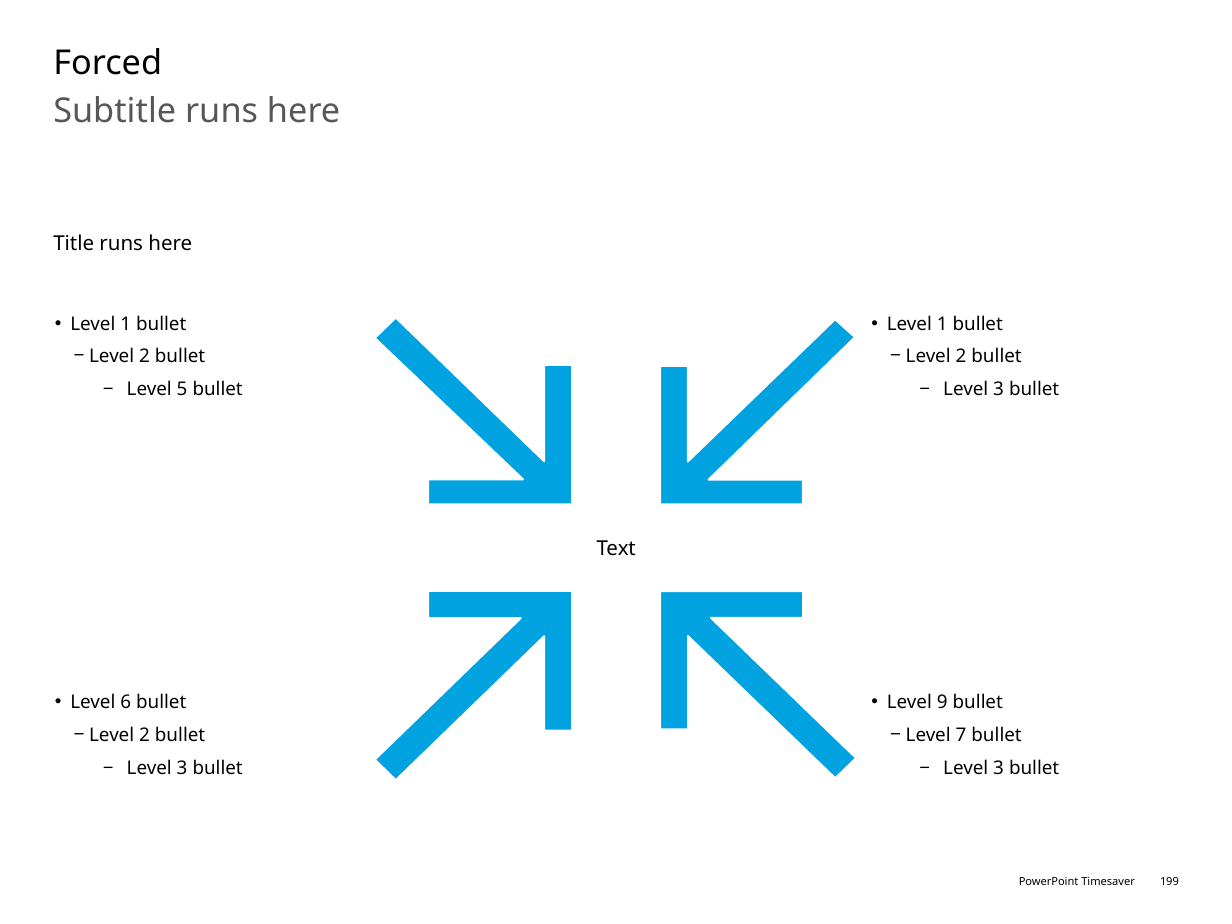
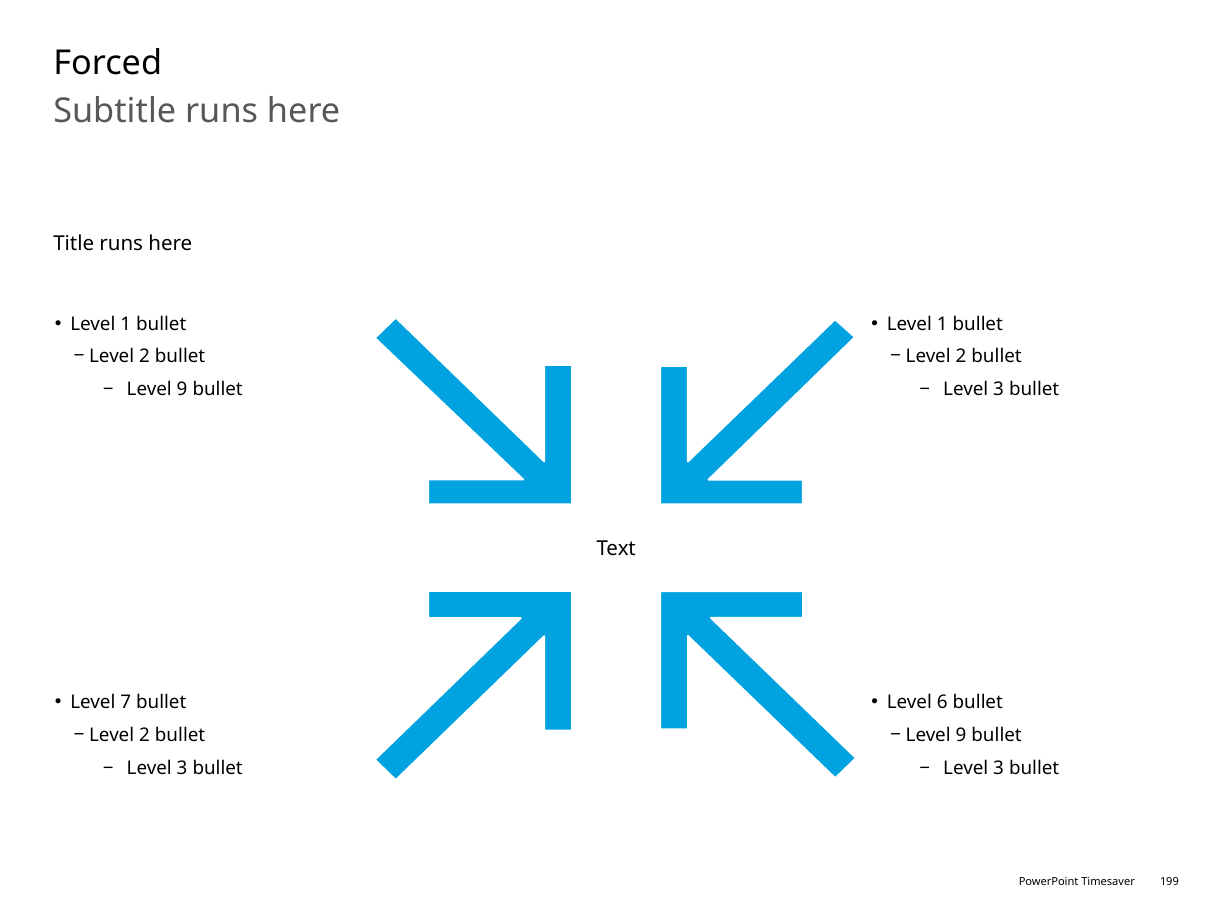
5: 5 -> 9 (182, 390)
6: 6 -> 7 (126, 702)
9: 9 -> 6 (942, 702)
7: 7 -> 9 (961, 735)
